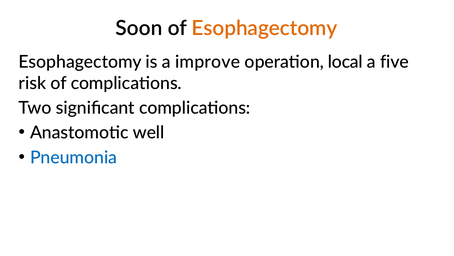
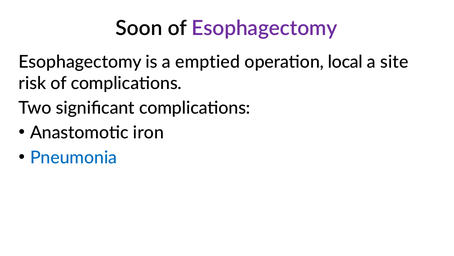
Esophagectomy colour: orange -> purple (264, 28)
improve: improve -> emptied (208, 62)
five: five -> site (394, 62)
well: well -> iron (148, 132)
